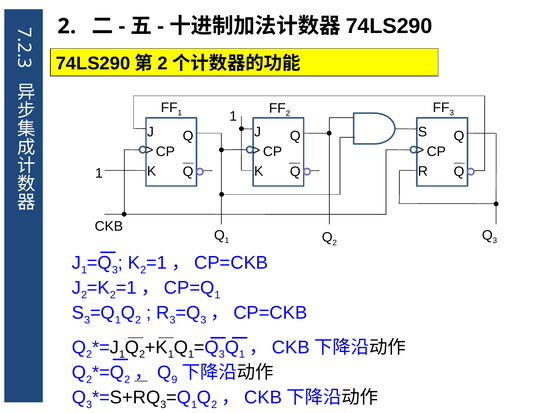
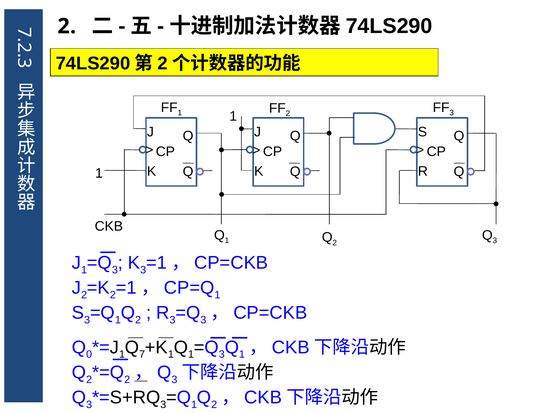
K 2: 2 -> 3 (143, 270)
2: 2 -> 0 (89, 355)
2: 2 -> 7 (142, 355)
9: 9 -> 3 (174, 380)
